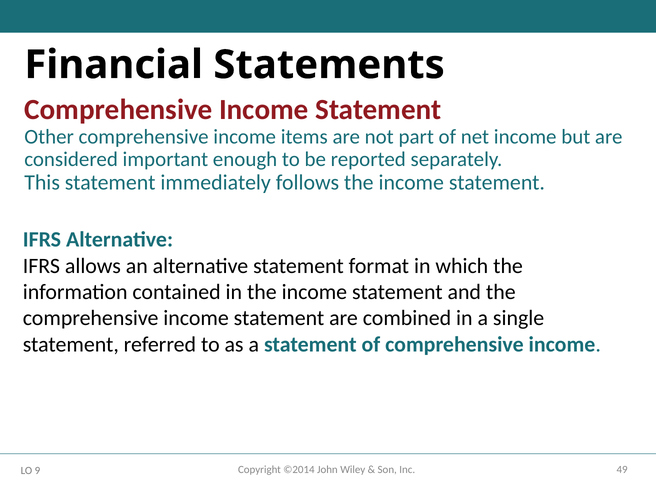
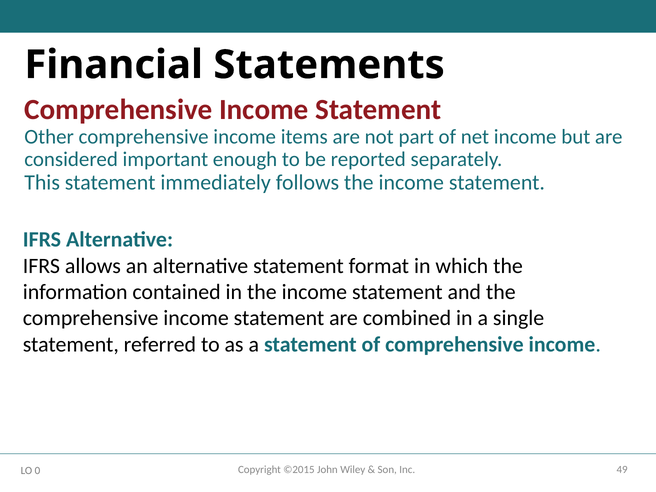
©2014: ©2014 -> ©2015 (299, 470)
9: 9 -> 0 (37, 470)
